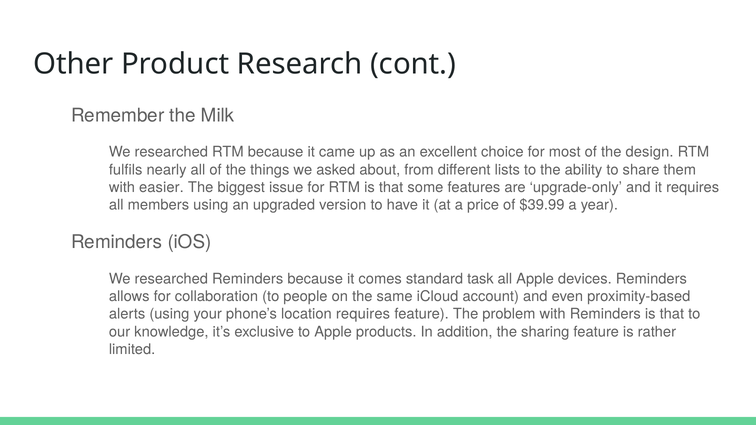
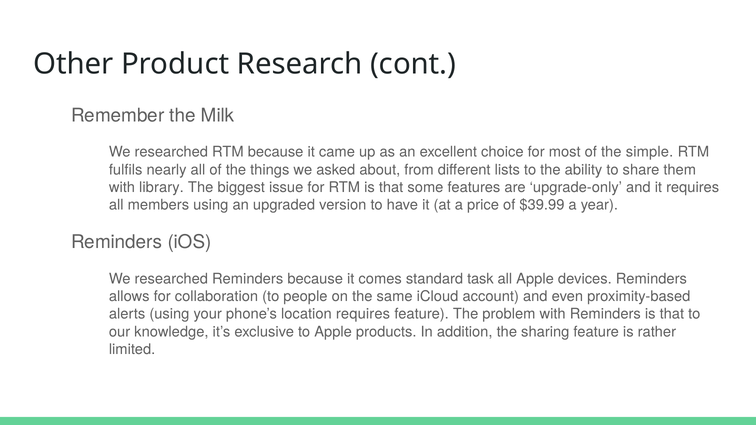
design: design -> simple (650, 152)
easier: easier -> library (161, 187)
